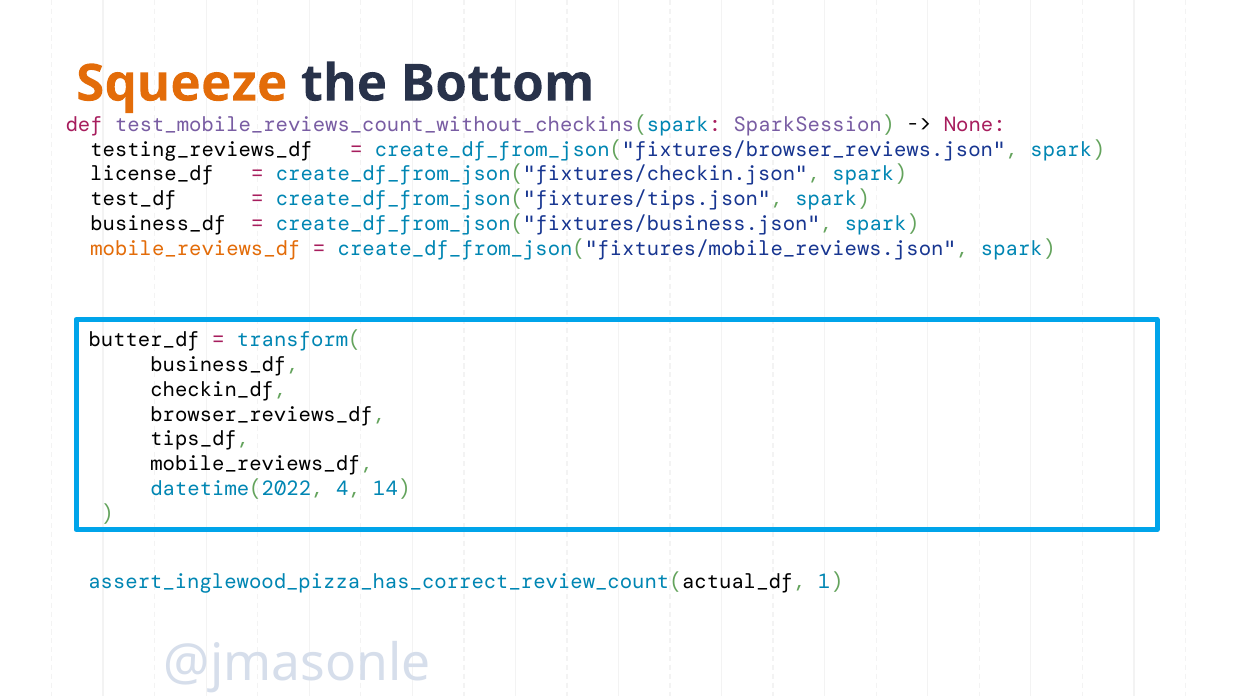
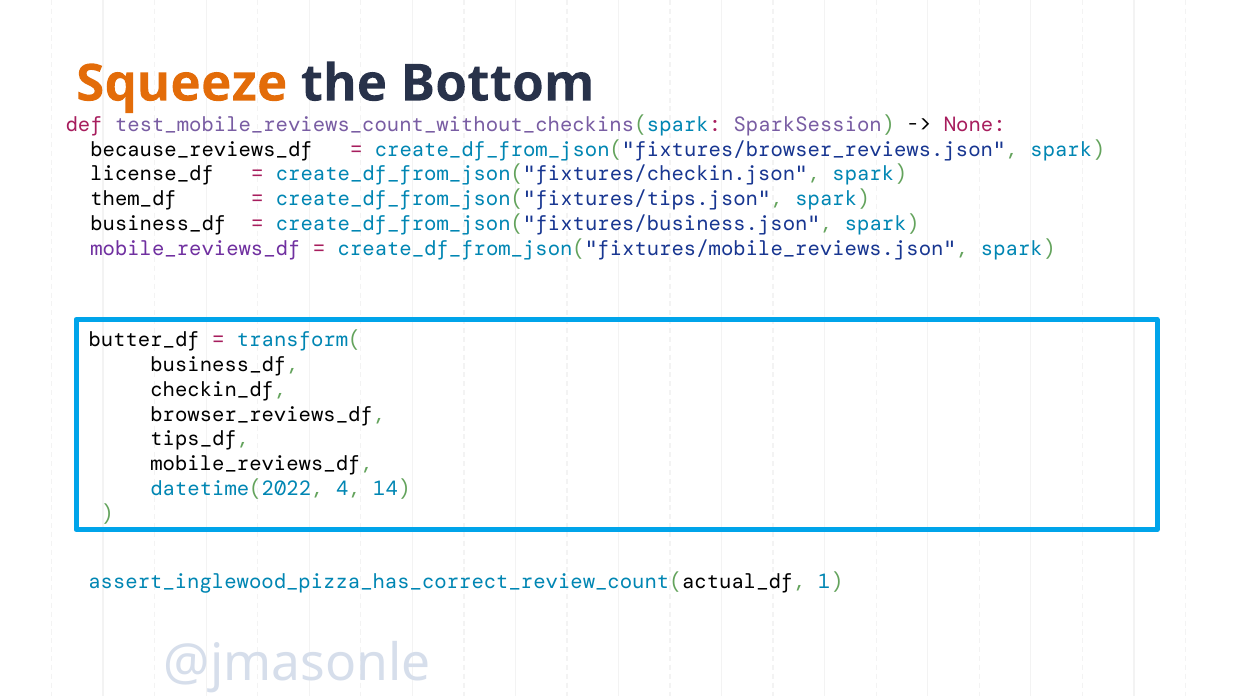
testing_reviews_df: testing_reviews_df -> because_reviews_df (202, 149)
test_df: test_df -> them_df (134, 199)
mobile_reviews_df colour: orange -> purple (195, 248)
